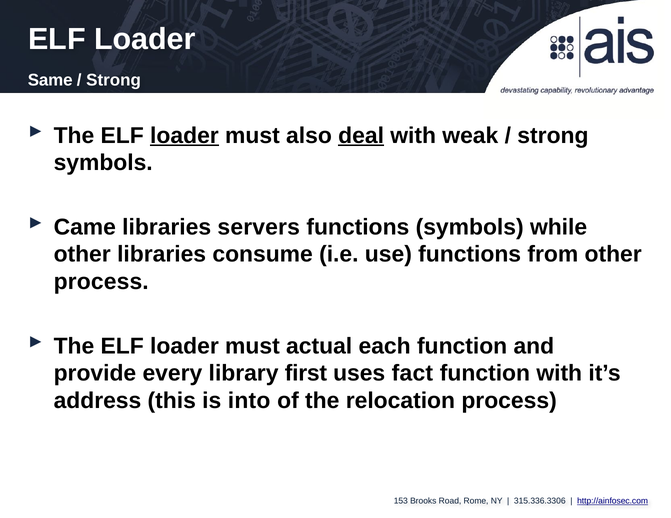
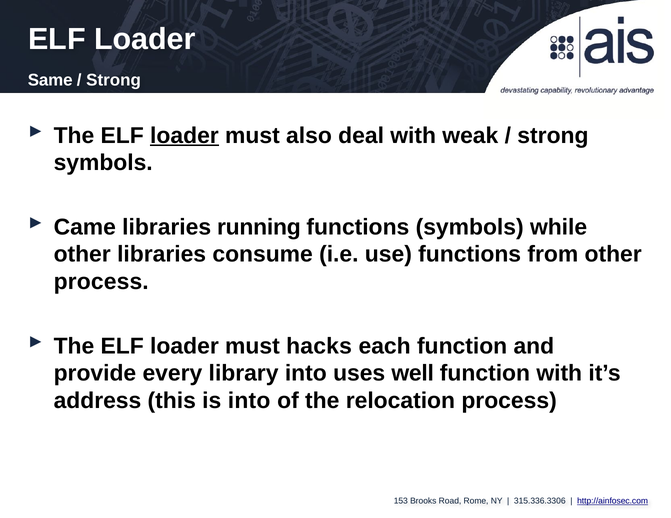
deal underline: present -> none (361, 136)
servers: servers -> running (259, 227)
actual: actual -> hacks (319, 346)
library first: first -> into (306, 374)
fact: fact -> well (413, 374)
